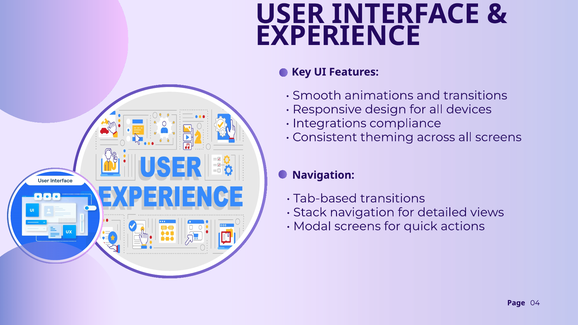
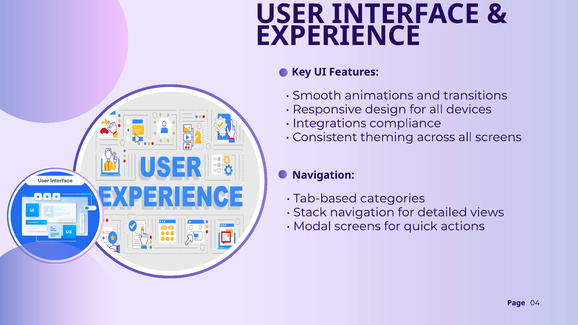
Tab-based transitions: transitions -> categories (393, 198)
